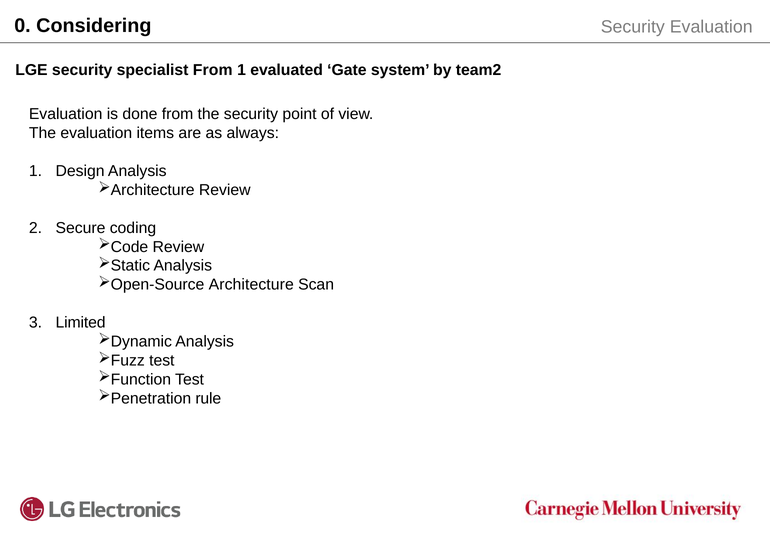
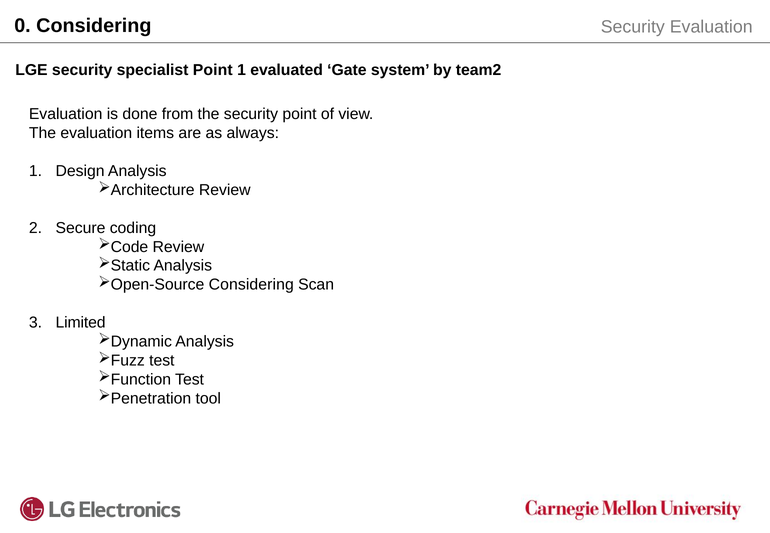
specialist From: From -> Point (213, 70)
Architecture: Architecture -> Considering (251, 285)
rule: rule -> tool (208, 398)
